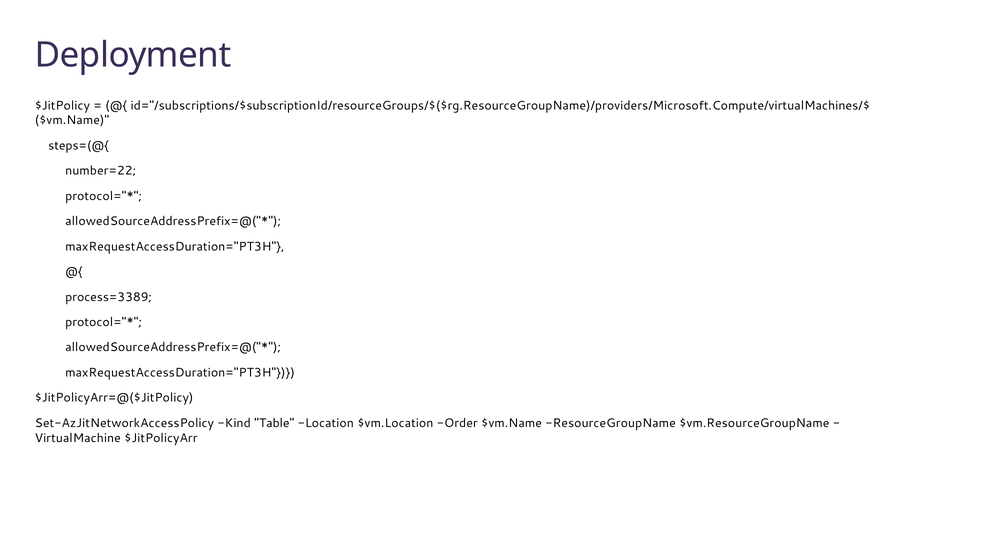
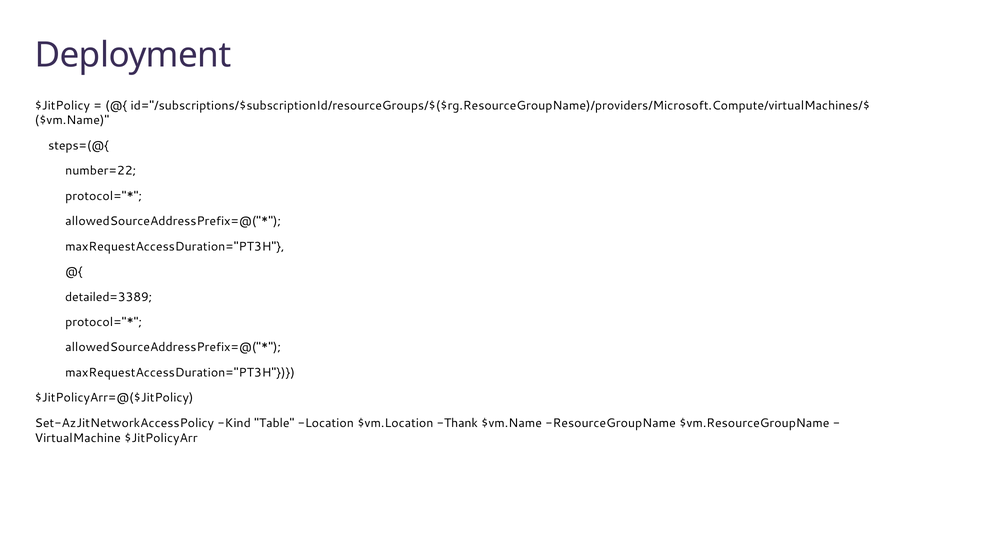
process=3389: process=3389 -> detailed=3389 (109, 297)
Order: Order -> Thank (457, 423)
